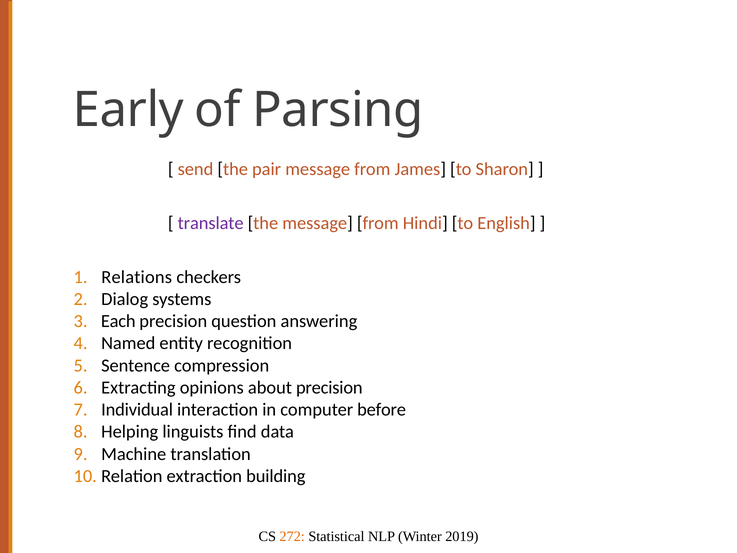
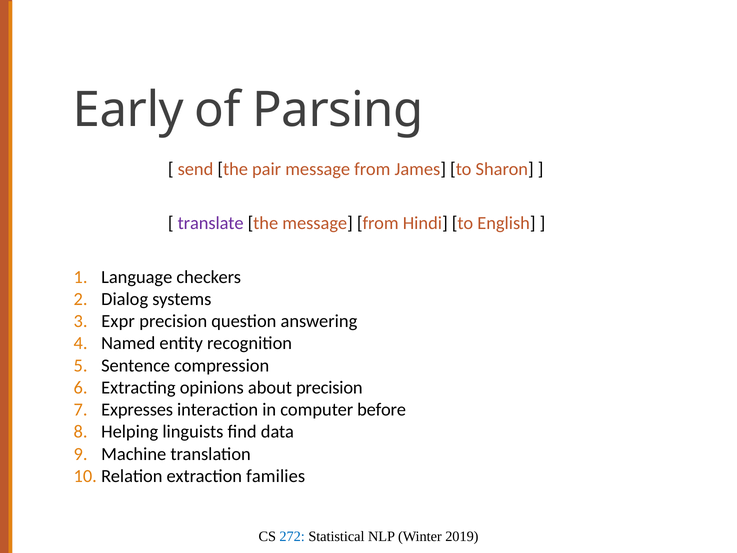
Relations: Relations -> Language (137, 277)
Each: Each -> Expr (118, 321)
Individual: Individual -> Expresses (137, 410)
building: building -> families (276, 476)
272 colour: orange -> blue (292, 536)
